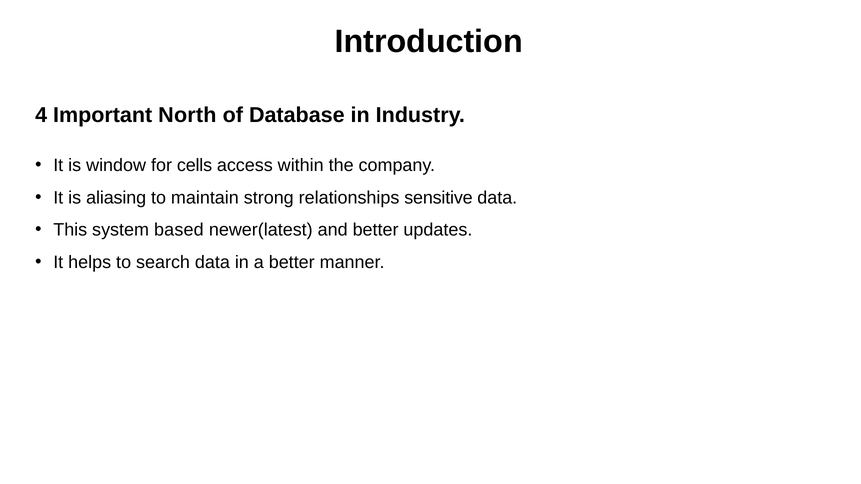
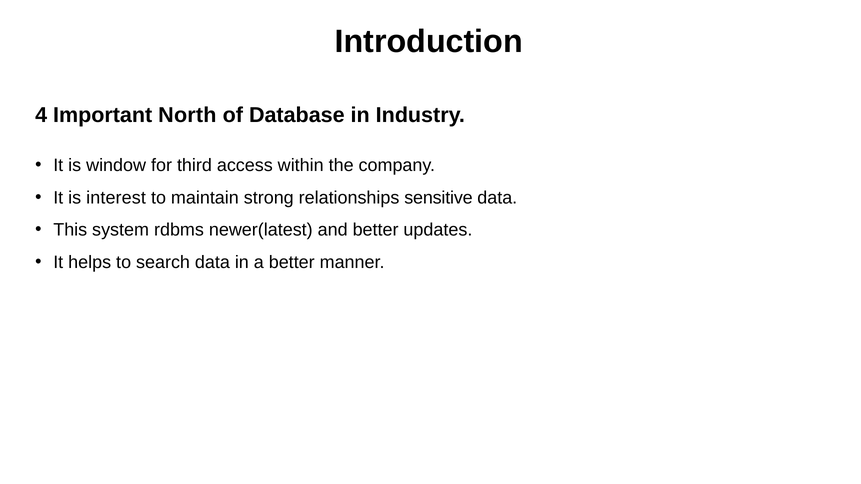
cells: cells -> third (194, 166)
aliasing: aliasing -> interest (116, 198)
based: based -> rdbms (179, 230)
